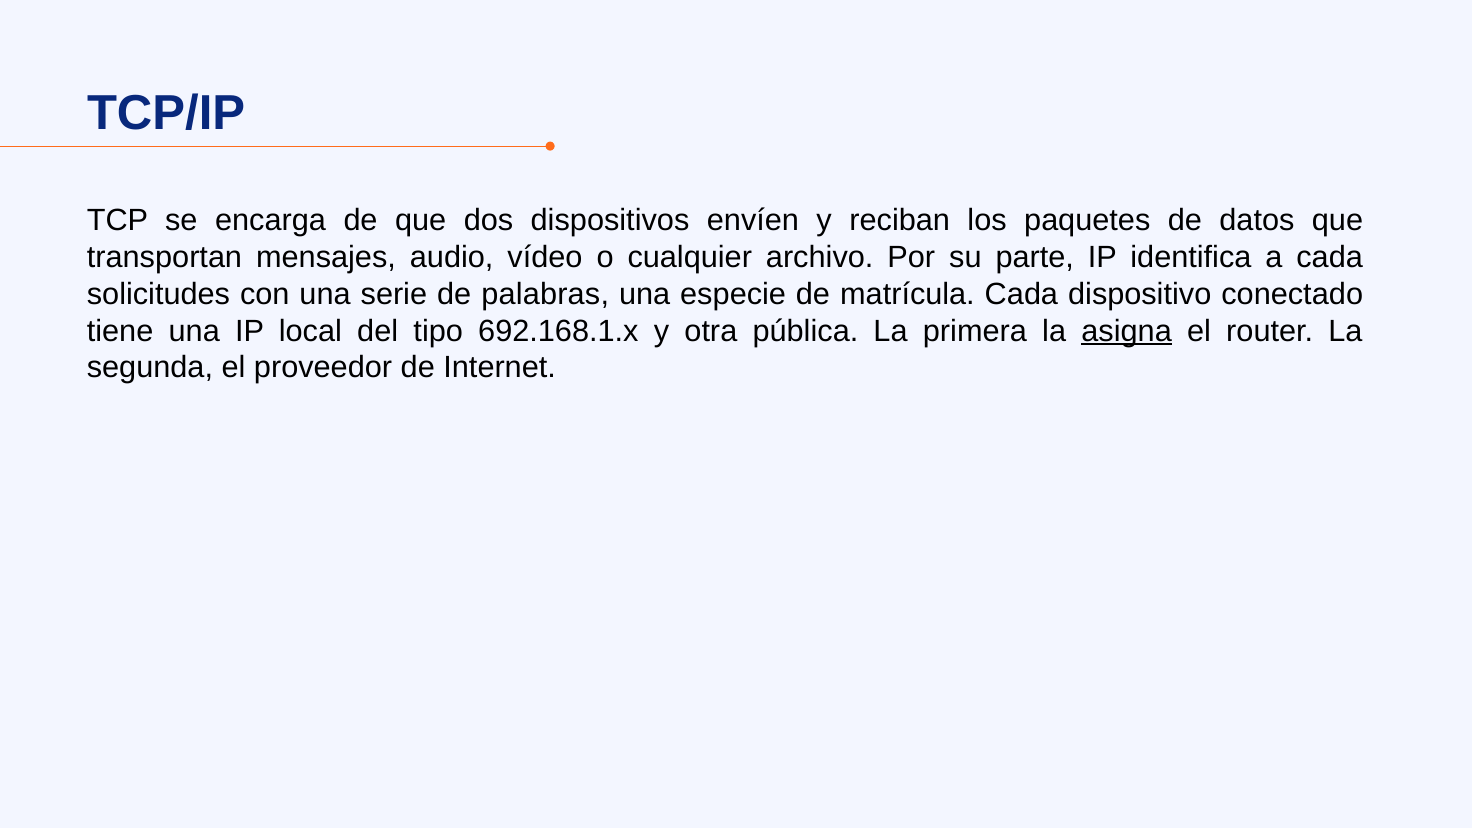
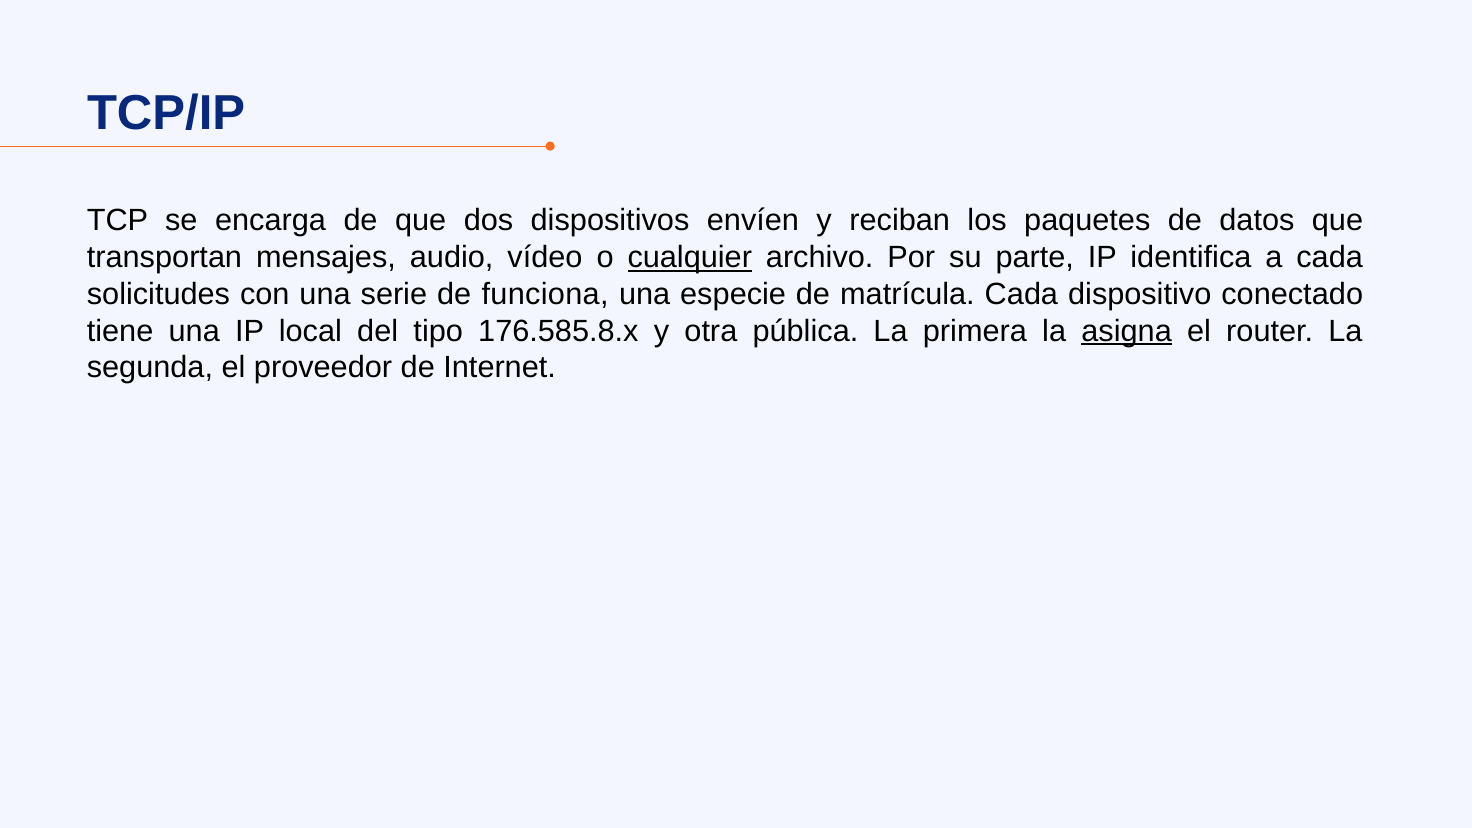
cualquier underline: none -> present (690, 257)
palabras: palabras -> funciona (545, 294)
692.168.1.x: 692.168.1.x -> 176.585.8.x (558, 331)
